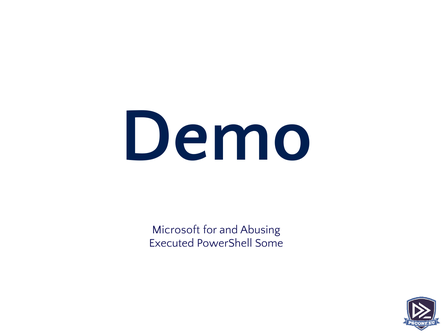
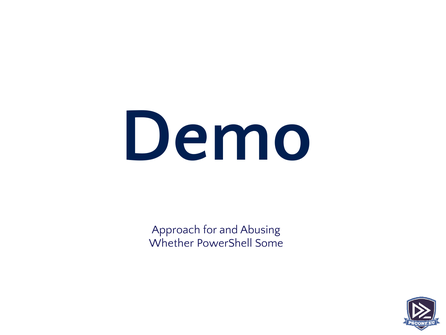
Microsoft: Microsoft -> Approach (176, 229)
Executed: Executed -> Whether (171, 243)
